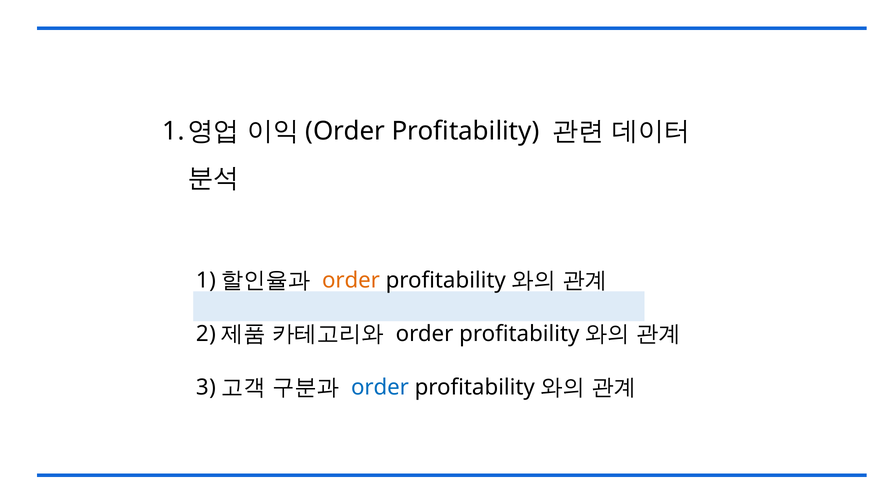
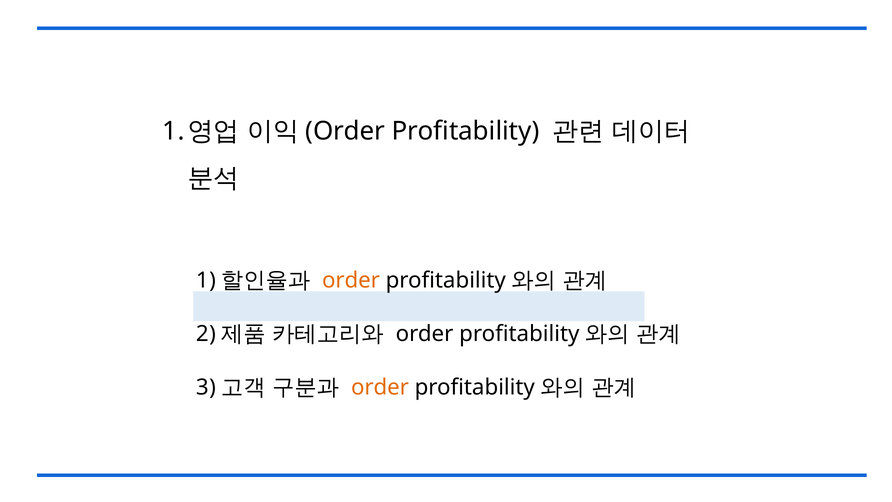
order colour: blue -> orange (380, 387)
